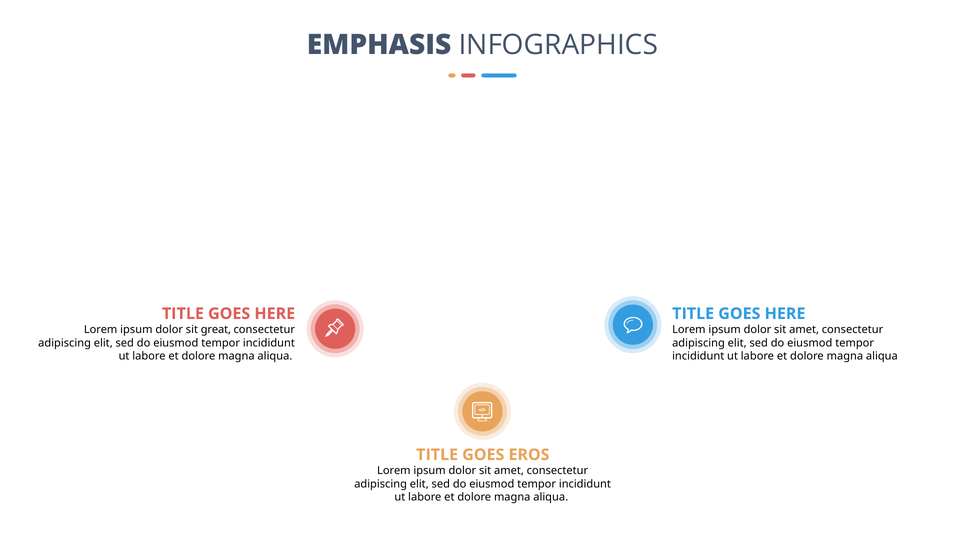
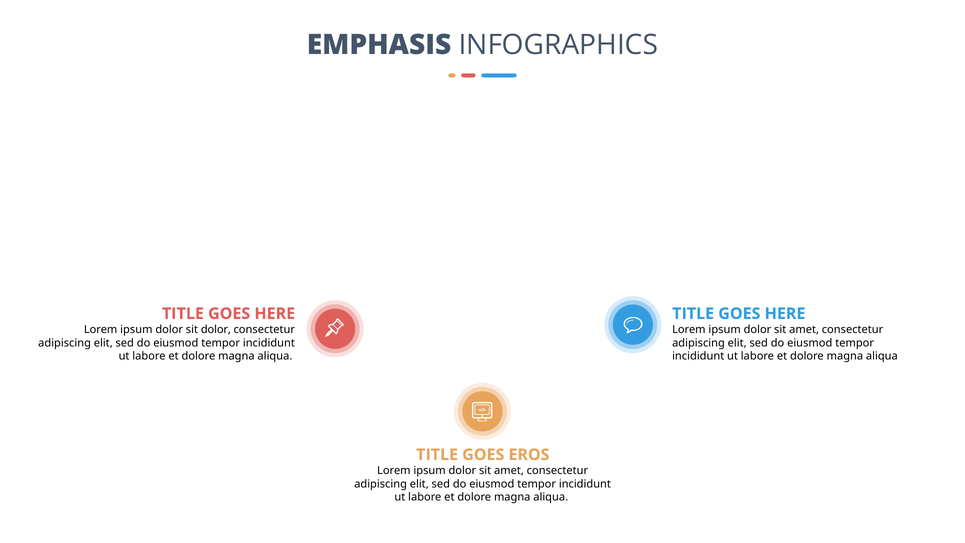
sit great: great -> dolor (216, 329)
